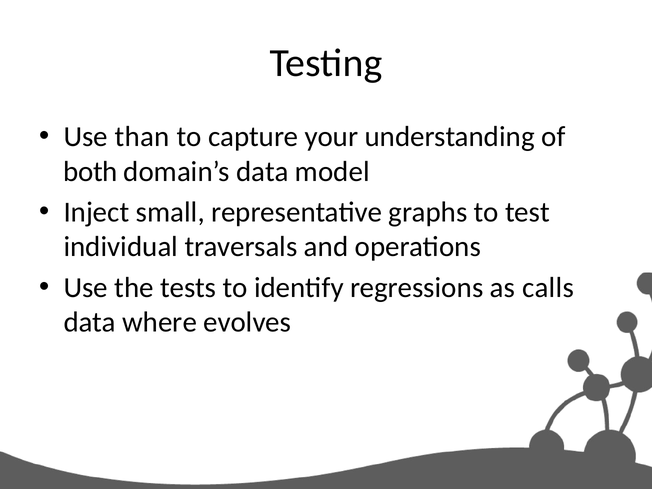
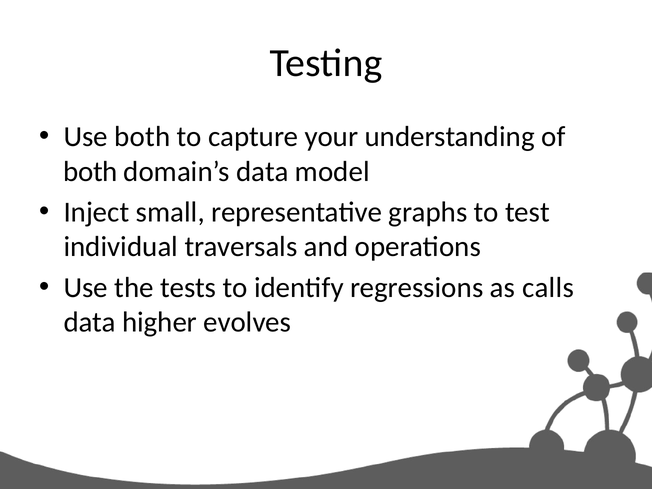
Use than: than -> both (142, 137)
where: where -> higher (160, 322)
